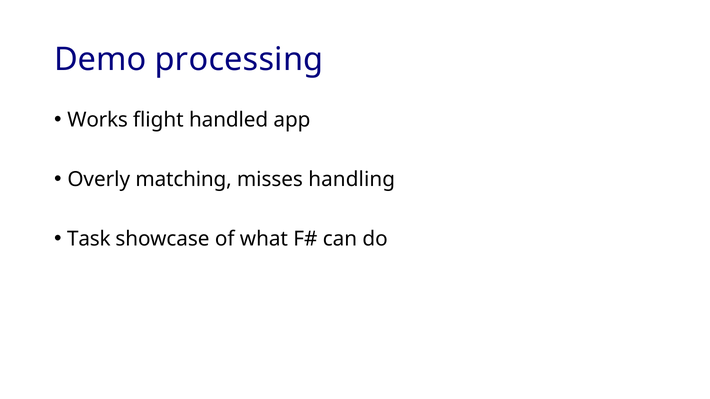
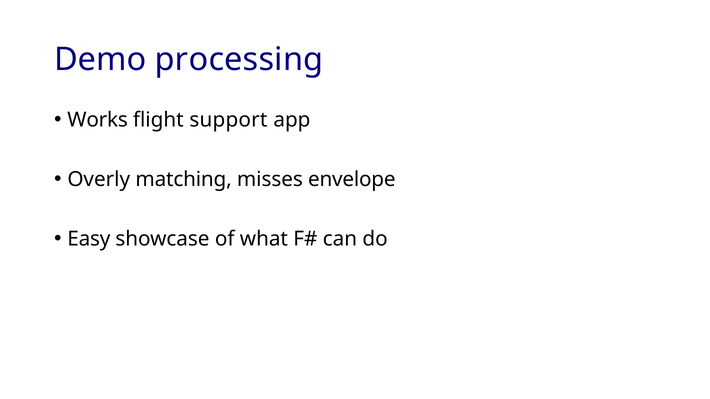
handled: handled -> support (228, 120)
handling: handling -> envelope (352, 180)
Task: Task -> Easy (89, 239)
